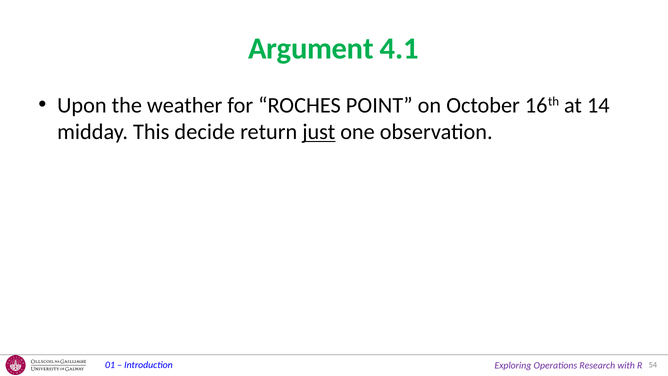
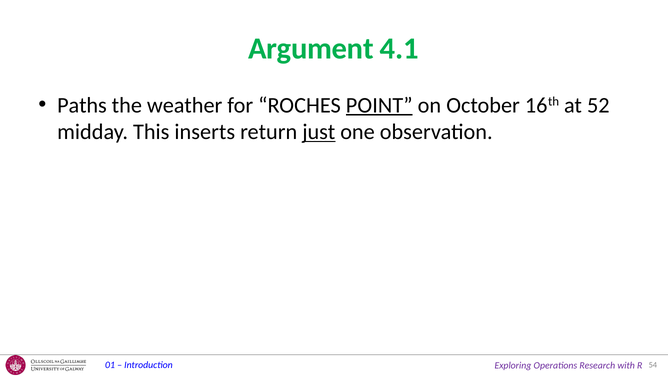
Upon: Upon -> Paths (82, 105)
POINT underline: none -> present (379, 105)
14: 14 -> 52 (598, 105)
decide: decide -> inserts (205, 132)
